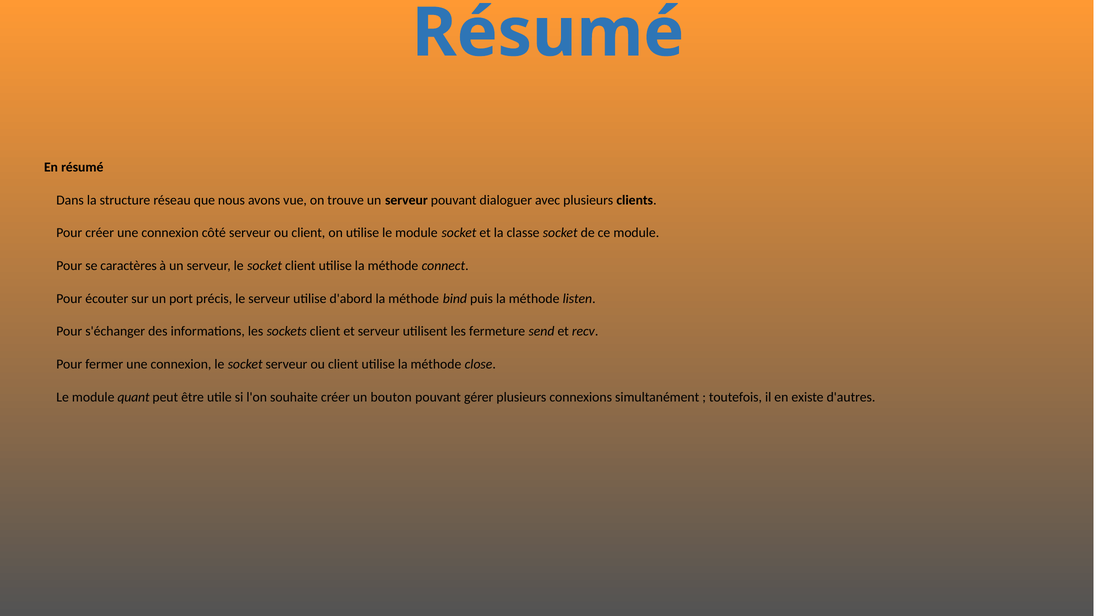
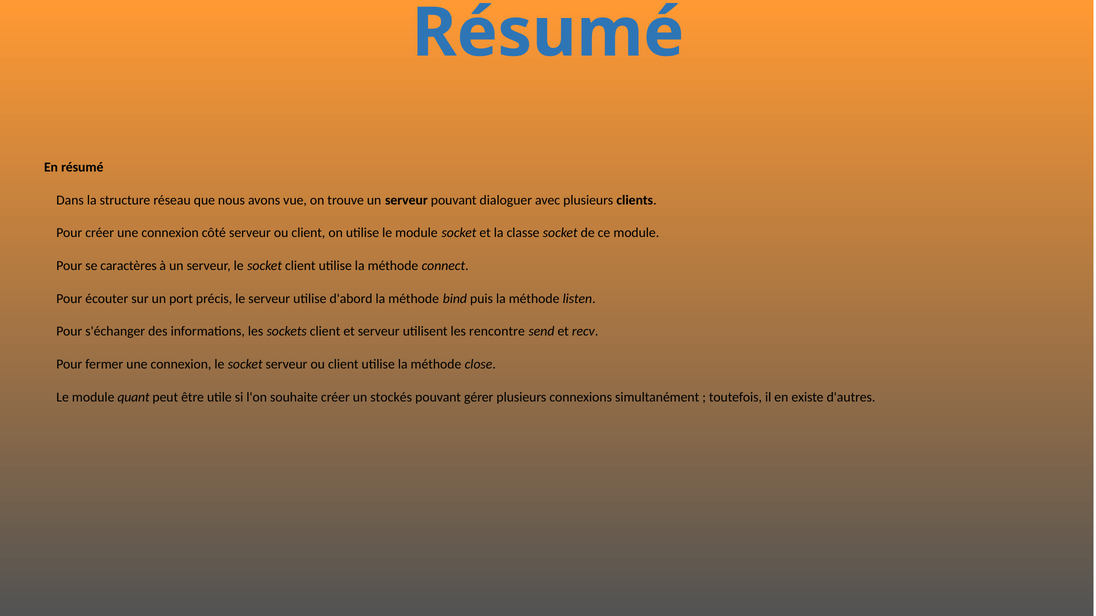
fermeture: fermeture -> rencontre (497, 332)
bouton: bouton -> stockés (391, 397)
